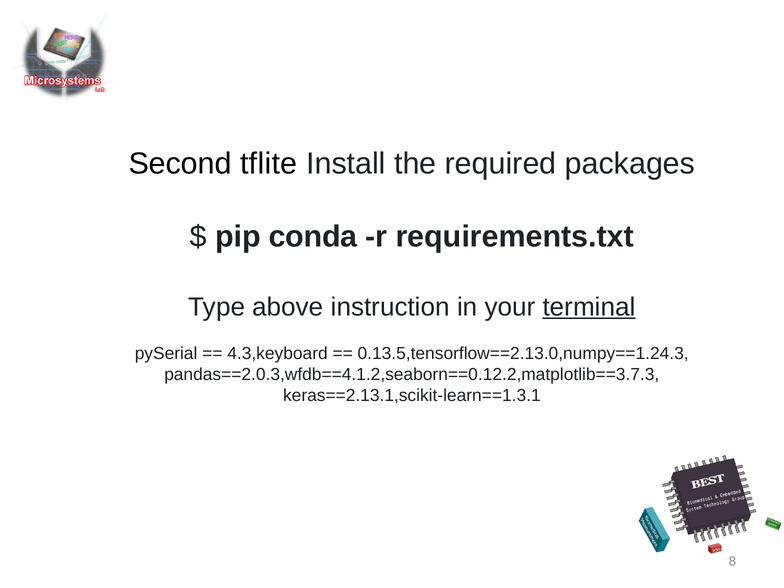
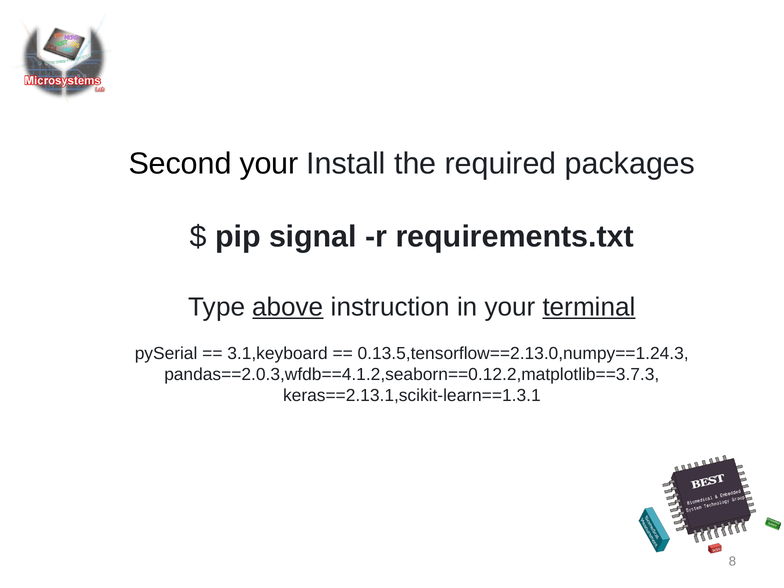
Second tflite: tflite -> your (269, 164)
conda: conda -> signal (313, 237)
above underline: none -> present (288, 307)
4.3,keyboard: 4.3,keyboard -> 3.1,keyboard (278, 354)
